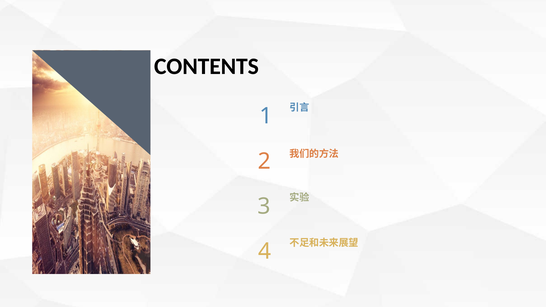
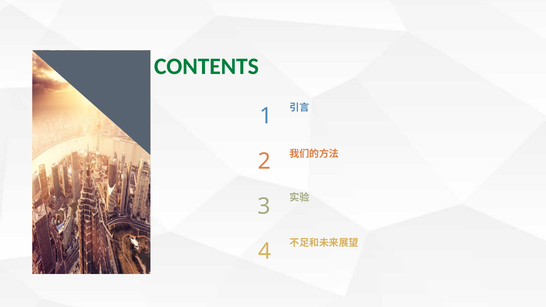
CONTENTS colour: black -> green (206, 66)
